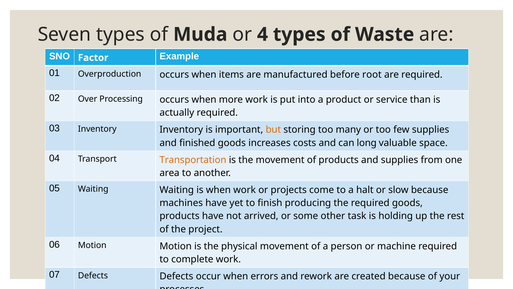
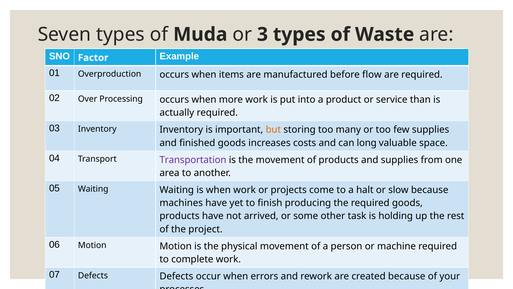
4: 4 -> 3 (263, 34)
root: root -> flow (372, 75)
Transportation colour: orange -> purple (193, 160)
